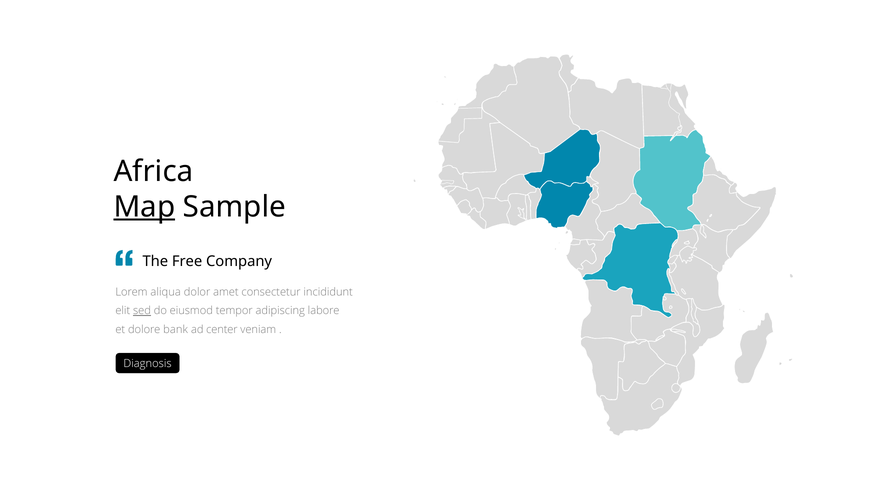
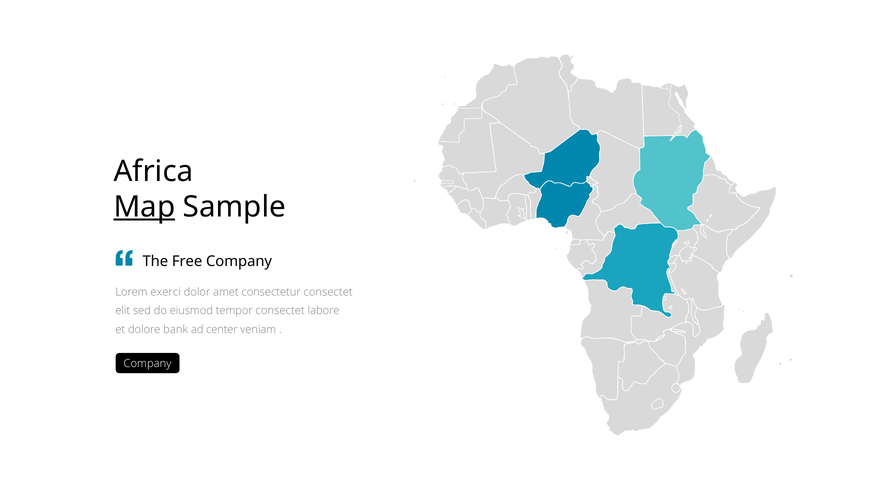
aliqua: aliqua -> exerci (166, 292)
consectetur incididunt: incididunt -> consectet (328, 292)
sed underline: present -> none (142, 310)
tempor adipiscing: adipiscing -> consectet (280, 310)
Diagnosis: Diagnosis -> Company (147, 363)
